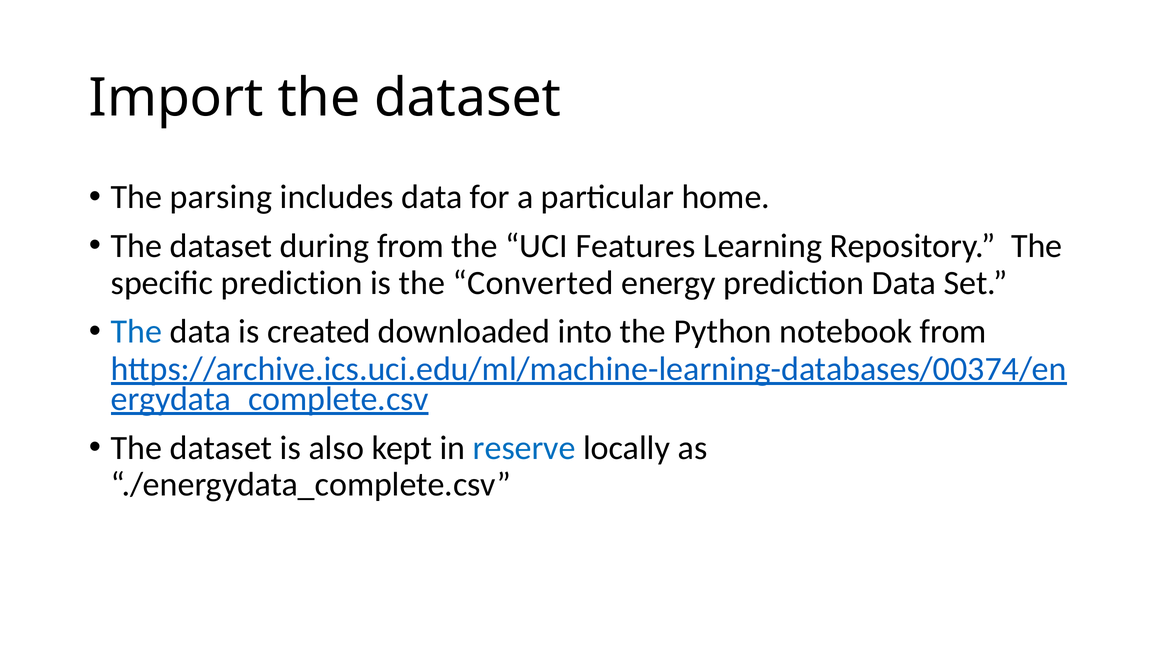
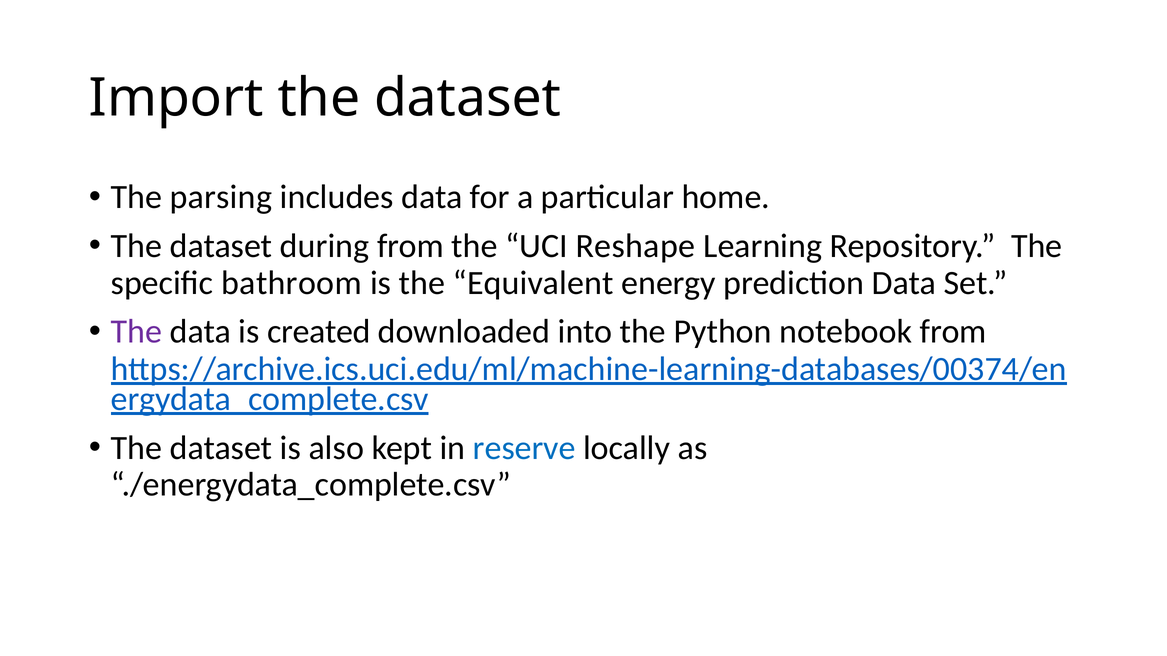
Features: Features -> Reshape (635, 246)
specific prediction: prediction -> bathroom (292, 283)
Converted: Converted -> Equivalent (533, 283)
The colour: blue -> purple (136, 332)
